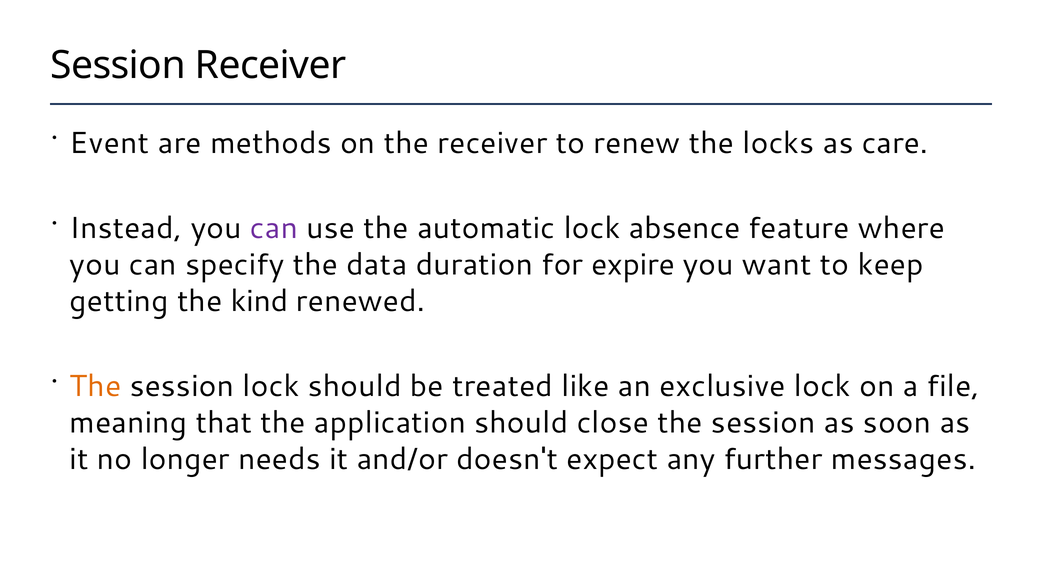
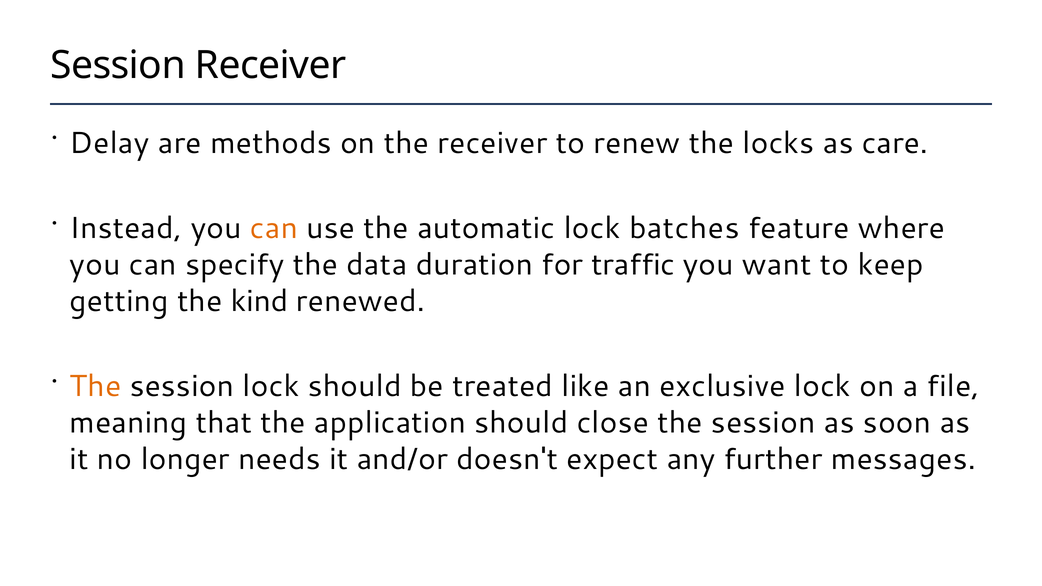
Event: Event -> Delay (109, 143)
can colour: purple -> orange (274, 228)
absence: absence -> batches (684, 228)
expire: expire -> traffic (633, 265)
